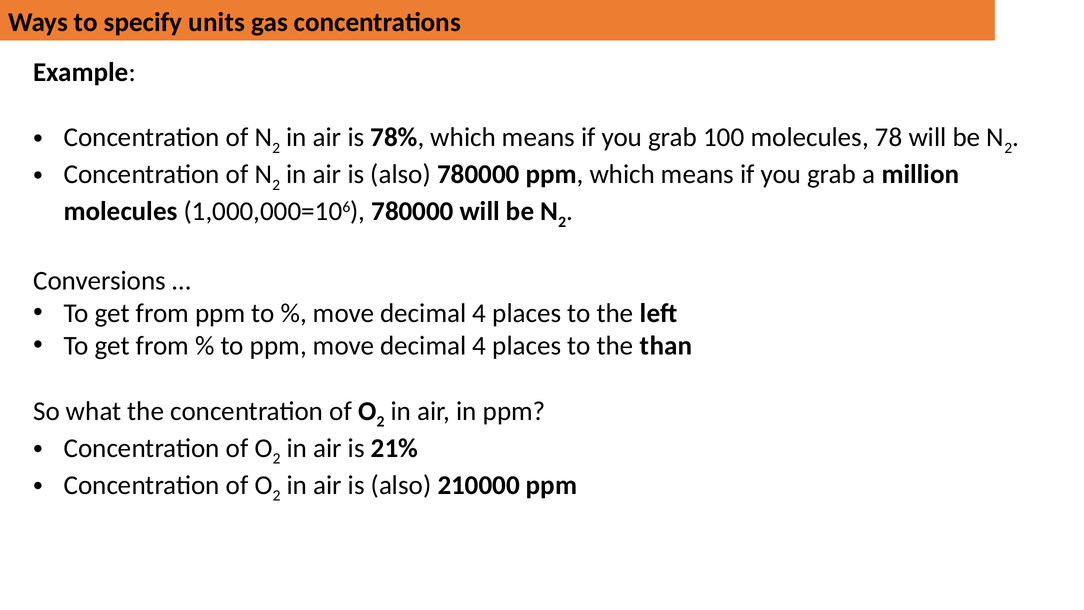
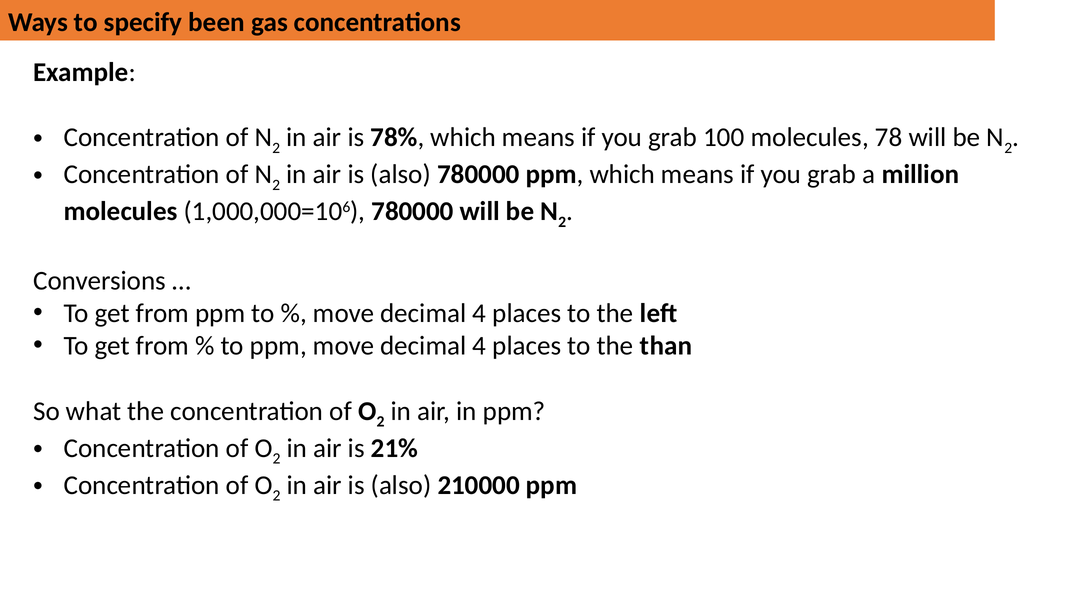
units: units -> been (217, 22)
